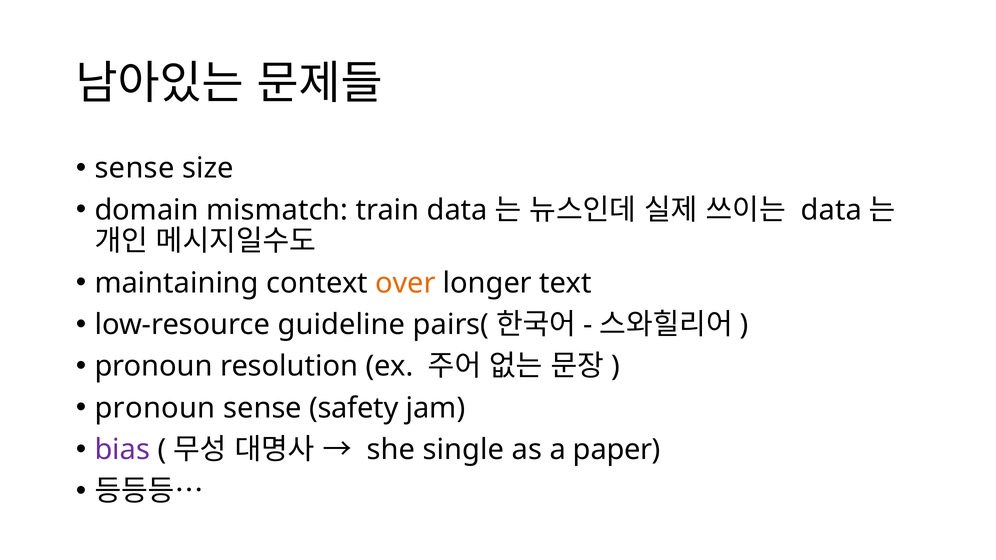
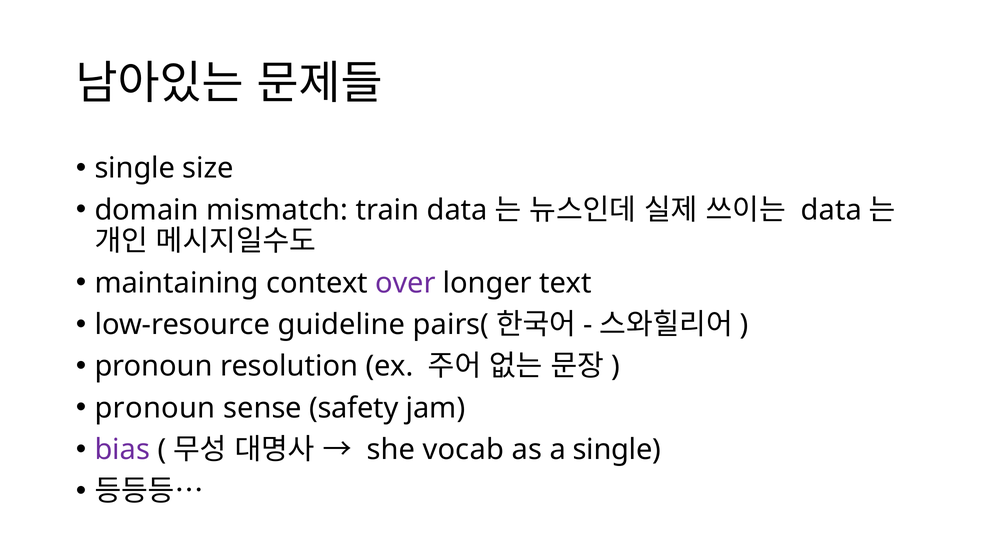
sense: sense -> single (135, 168)
over colour: orange -> purple (405, 283)
single: single -> vocab (463, 450)
a paper: paper -> single (617, 450)
